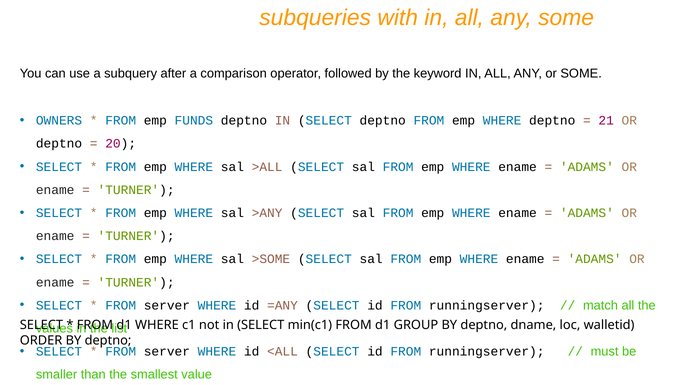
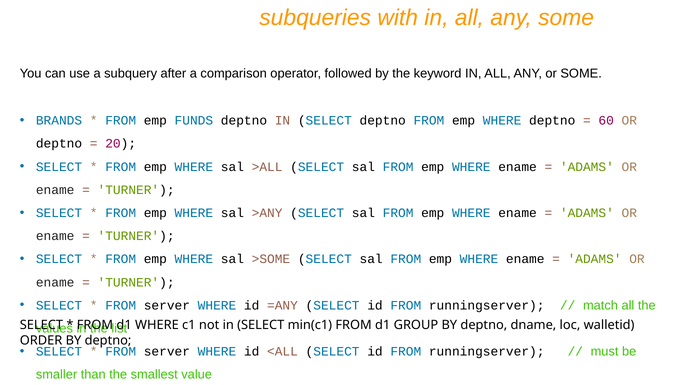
OWNERS: OWNERS -> BRANDS (59, 121)
21: 21 -> 60 (606, 121)
